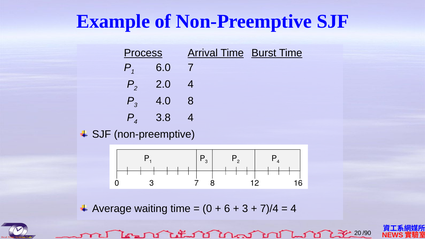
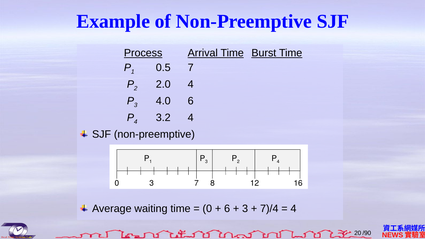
6.0: 6.0 -> 0.5 (163, 68)
4.0 8: 8 -> 6 (191, 101)
3.8: 3.8 -> 3.2 (163, 118)
